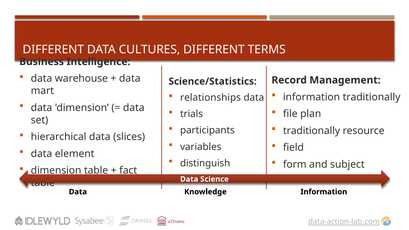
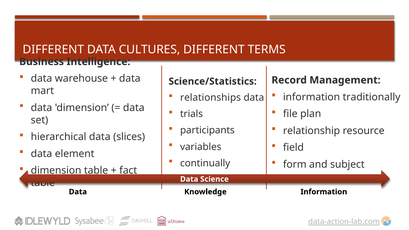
traditionally: traditionally -> relationship (312, 131)
distinguish: distinguish -> continually (205, 163)
